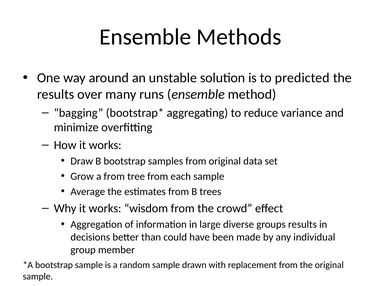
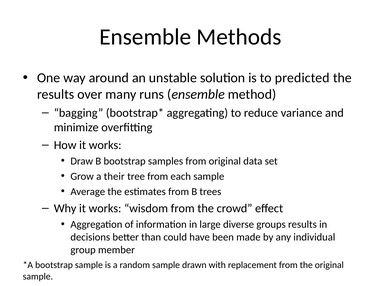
a from: from -> their (114, 176)
